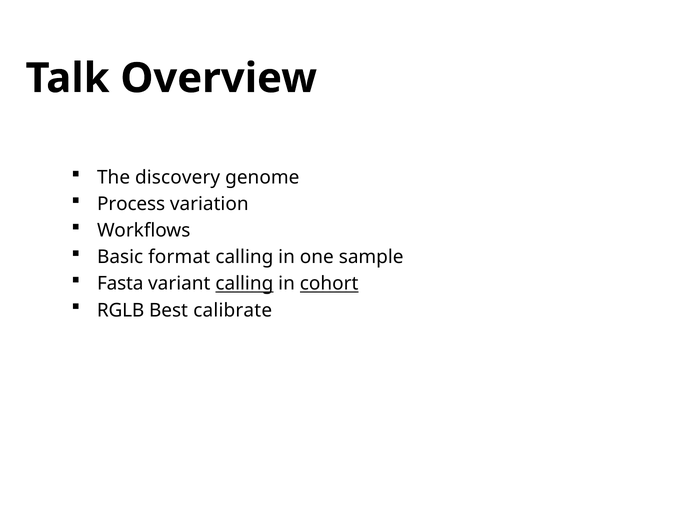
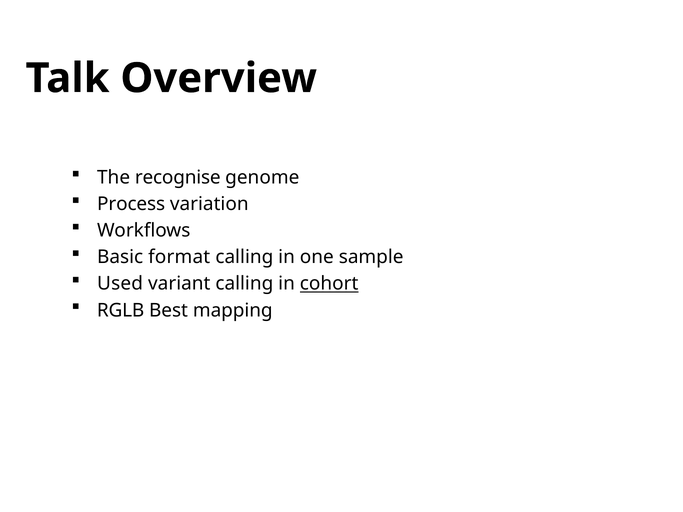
discovery: discovery -> recognise (178, 177)
Fasta: Fasta -> Used (120, 284)
calling underline: present -> none (244, 284)
calibrate: calibrate -> mapping (233, 310)
